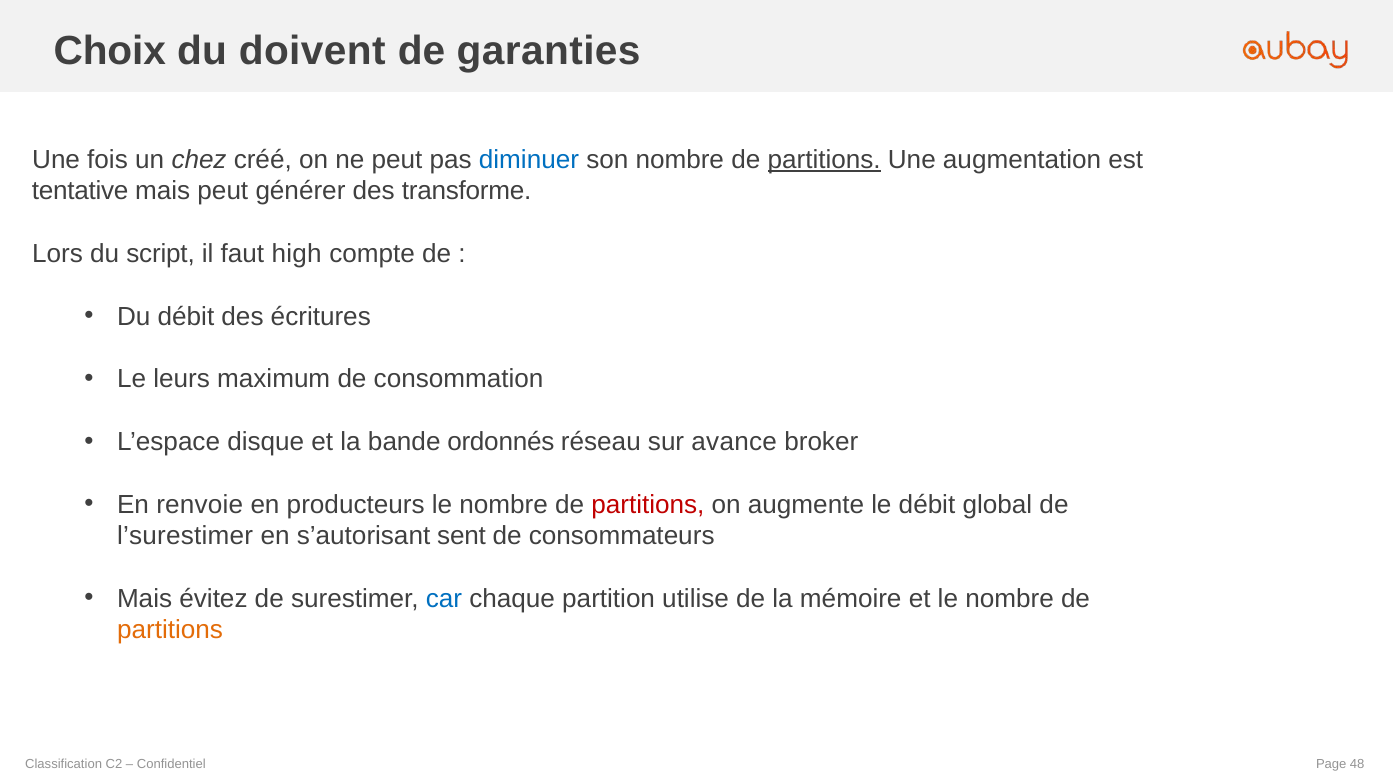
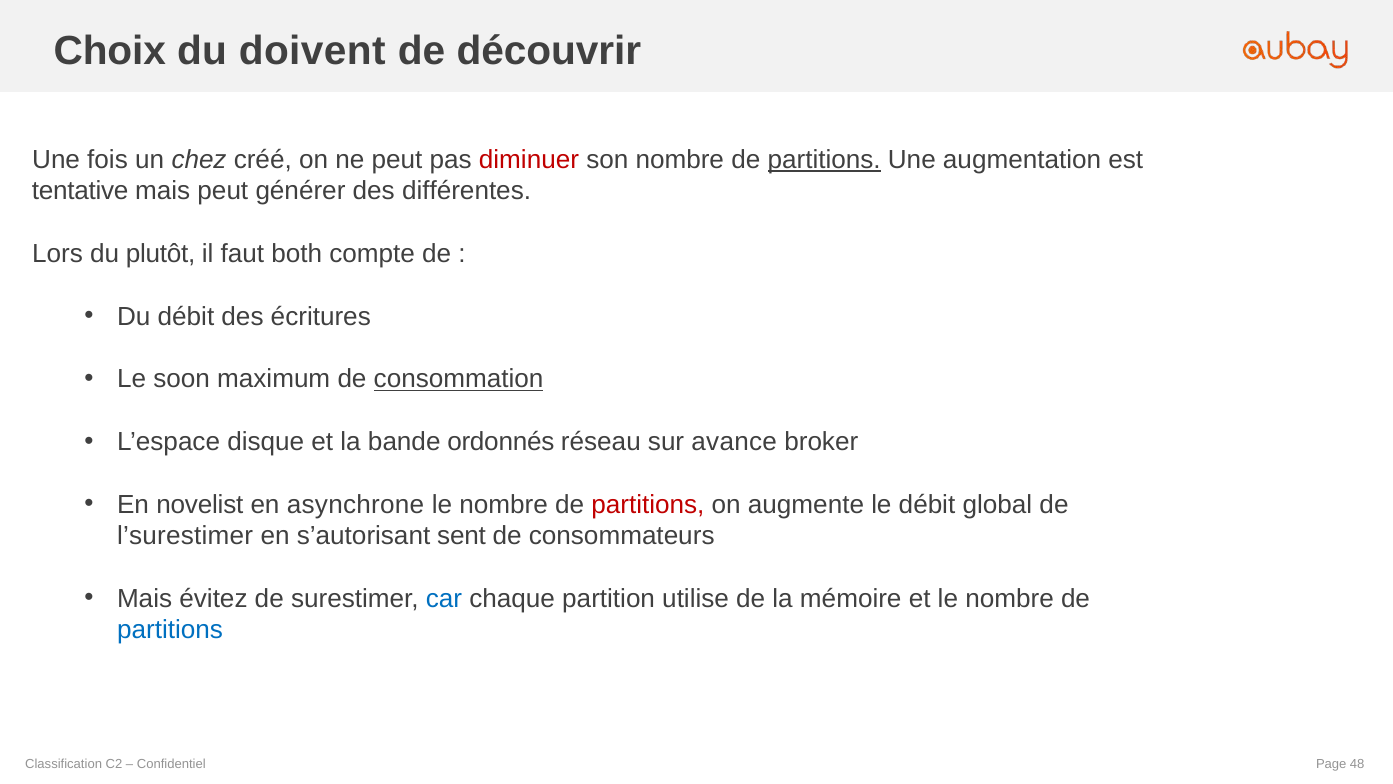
garanties: garanties -> découvrir (549, 51)
diminuer colour: blue -> red (529, 160)
transforme: transforme -> différentes (467, 191)
script: script -> plutôt (161, 254)
high: high -> both (297, 254)
leurs: leurs -> soon (182, 379)
consommation underline: none -> present (459, 379)
renvoie: renvoie -> novelist (200, 504)
producteurs: producteurs -> asynchrone (356, 504)
partitions colour: orange -> blue (170, 630)
